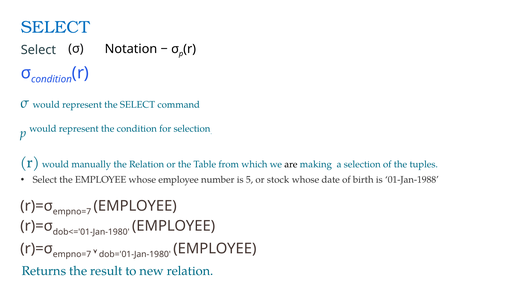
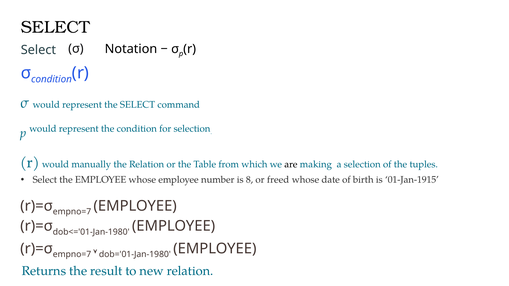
SELECT colour: blue -> black (55, 27)
5: 5 -> 8 (250, 180)
stock: stock -> freed (278, 180)
01-Jan-1988: 01-Jan-1988 -> 01-Jan-1915 (412, 180)
